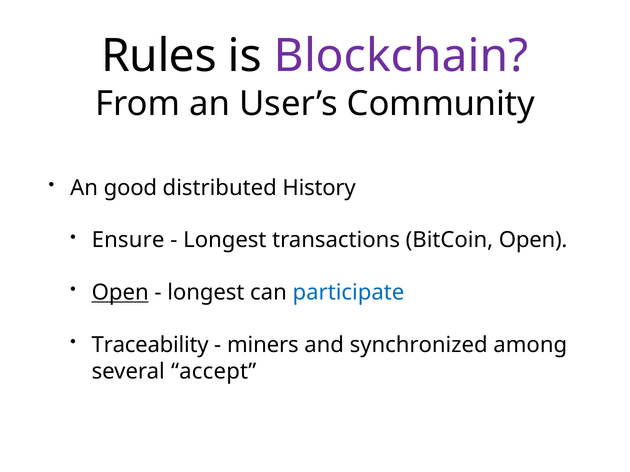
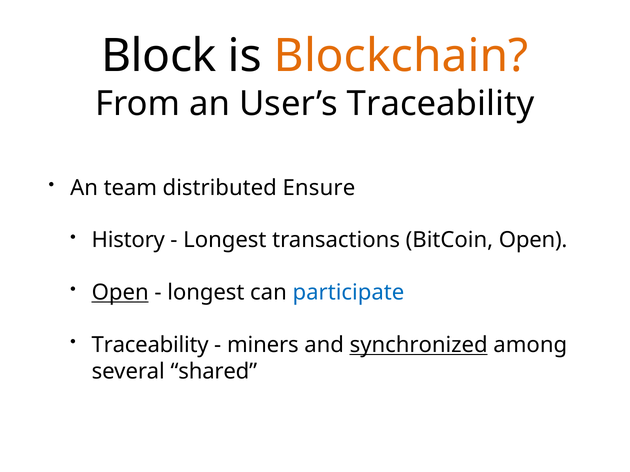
Rules: Rules -> Block (159, 56)
Blockchain colour: purple -> orange (401, 56)
User’s Community: Community -> Traceability (441, 104)
good: good -> team (130, 188)
History: History -> Ensure (319, 188)
Ensure: Ensure -> History (128, 240)
synchronized underline: none -> present (419, 345)
accept: accept -> shared (214, 372)
